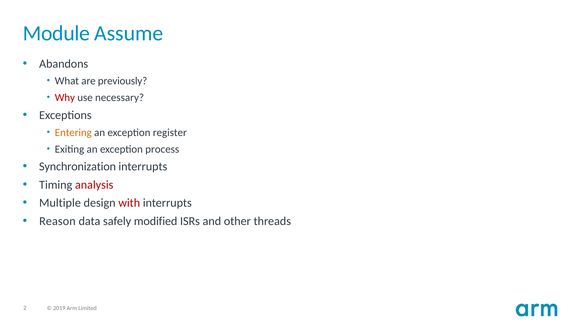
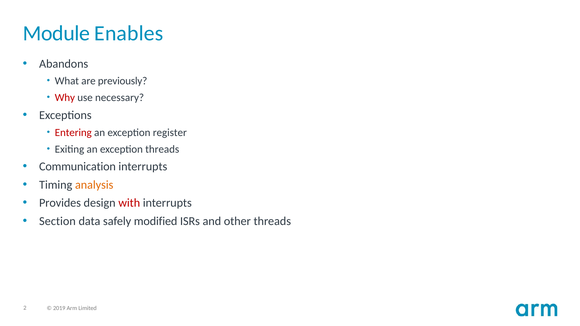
Assume: Assume -> Enables (129, 33)
Entering colour: orange -> red (73, 133)
exception process: process -> threads (162, 149)
Synchronization: Synchronization -> Communication (77, 167)
analysis colour: red -> orange (94, 185)
Multiple: Multiple -> Provides (60, 203)
Reason: Reason -> Section (57, 221)
